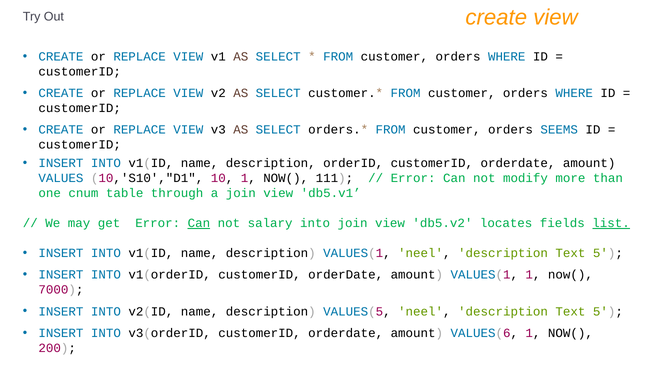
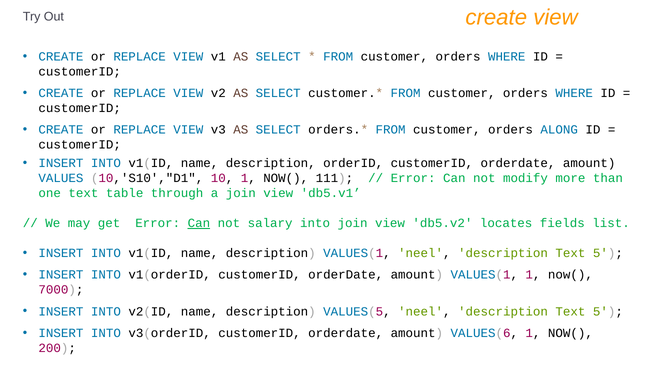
SEEMS: SEEMS -> ALONG (559, 130)
one cnum: cnum -> text (83, 193)
list underline: present -> none (611, 223)
